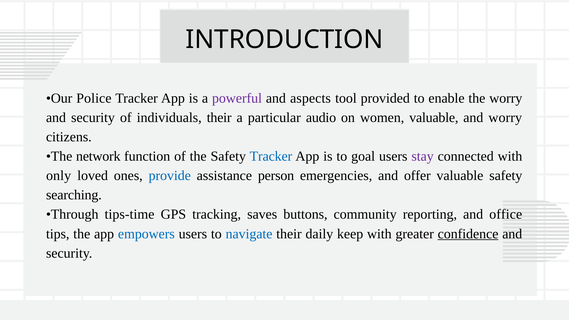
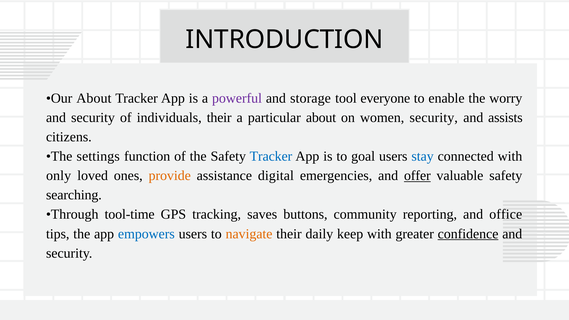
Our Police: Police -> About (94, 98)
aspects: aspects -> storage (310, 98)
provided: provided -> everyone (385, 98)
particular audio: audio -> about (321, 118)
women valuable: valuable -> security (434, 118)
and worry: worry -> assists (505, 118)
network: network -> settings (98, 156)
stay colour: purple -> blue (423, 156)
provide colour: blue -> orange (170, 176)
person: person -> digital (276, 176)
offer underline: none -> present (417, 176)
tips-time: tips-time -> tool-time (130, 214)
navigate colour: blue -> orange (249, 234)
